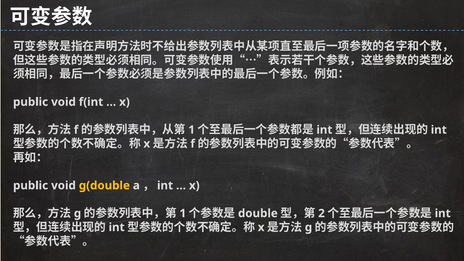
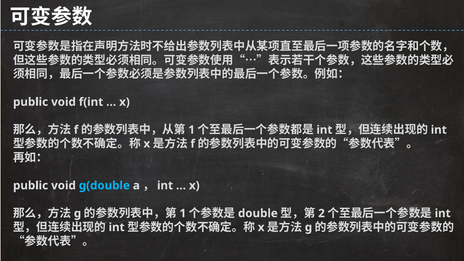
g(double colour: yellow -> light blue (104, 186)
